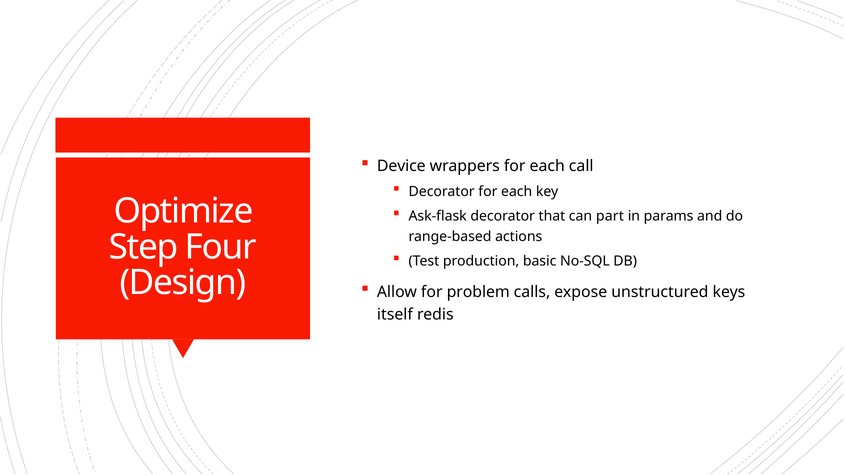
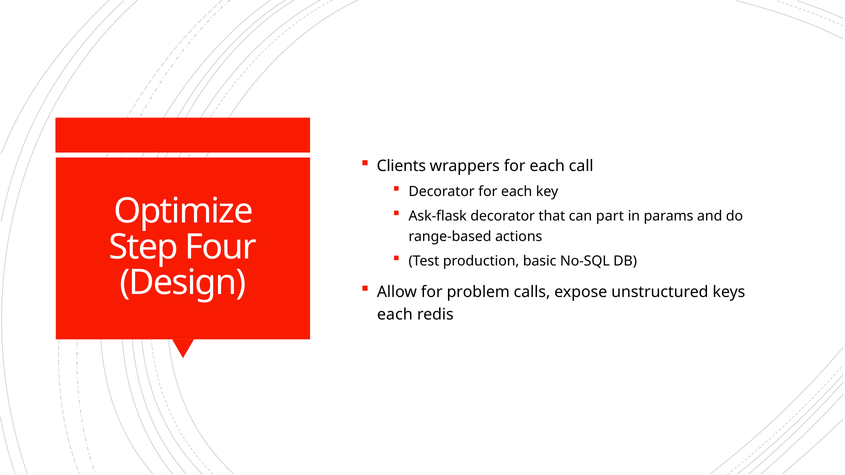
Device: Device -> Clients (401, 166)
itself: itself -> each (395, 315)
